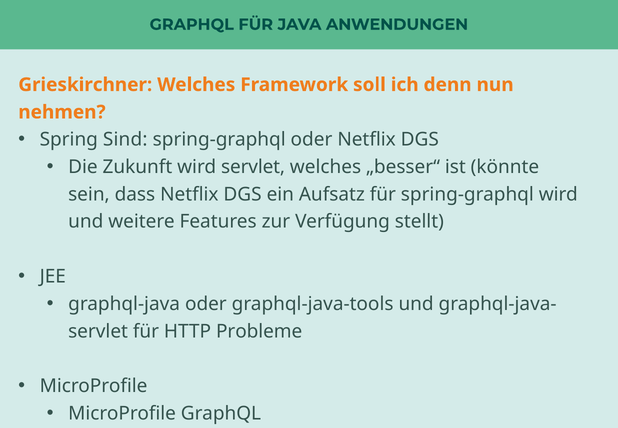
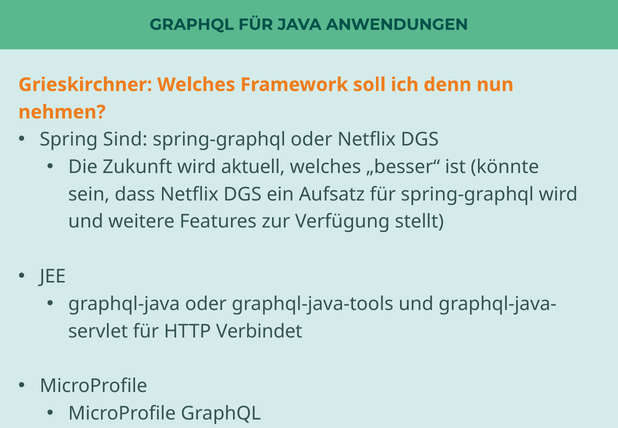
wird servlet: servlet -> aktuell (253, 167)
Probleme: Probleme -> Verbindet (259, 331)
